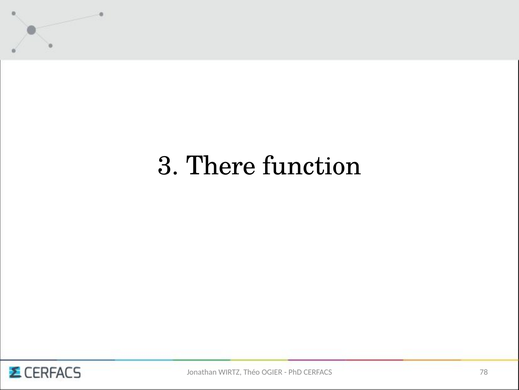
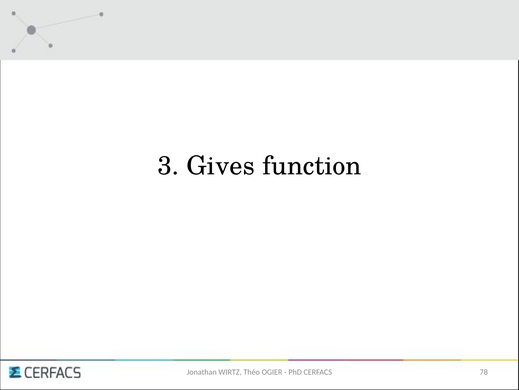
There: There -> Gives (221, 166)
